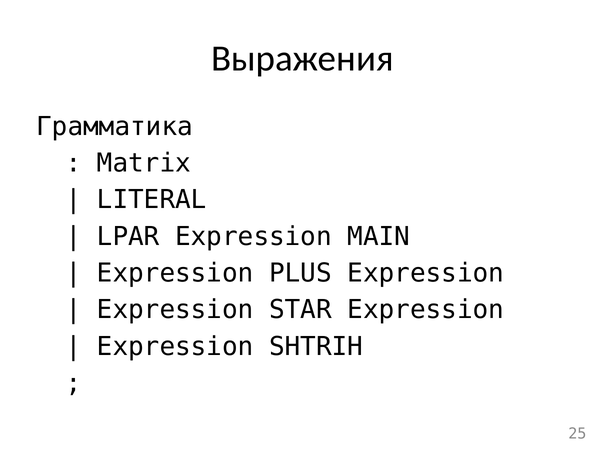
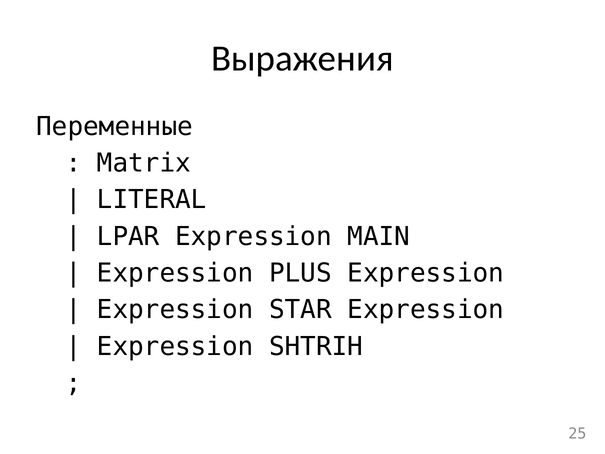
Грамматика: Грамматика -> Переменные (115, 126)
